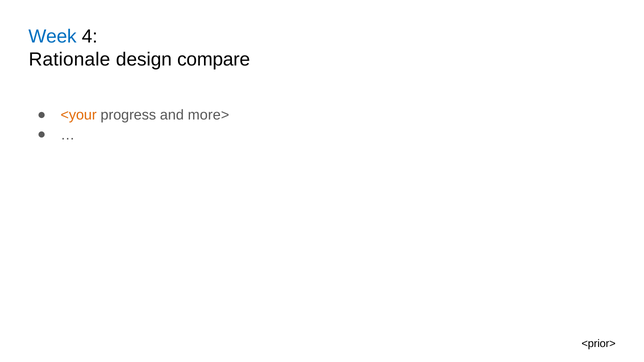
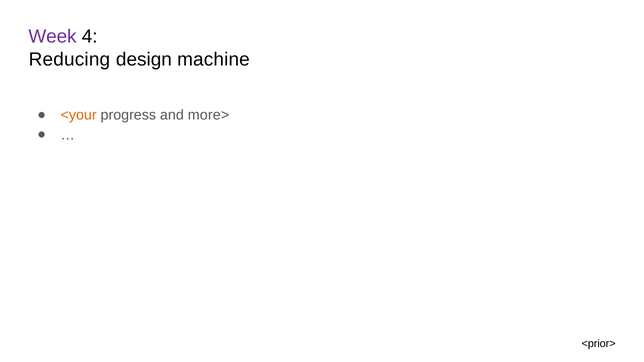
Week colour: blue -> purple (52, 37)
Rationale: Rationale -> Reducing (69, 60)
compare: compare -> machine (213, 60)
